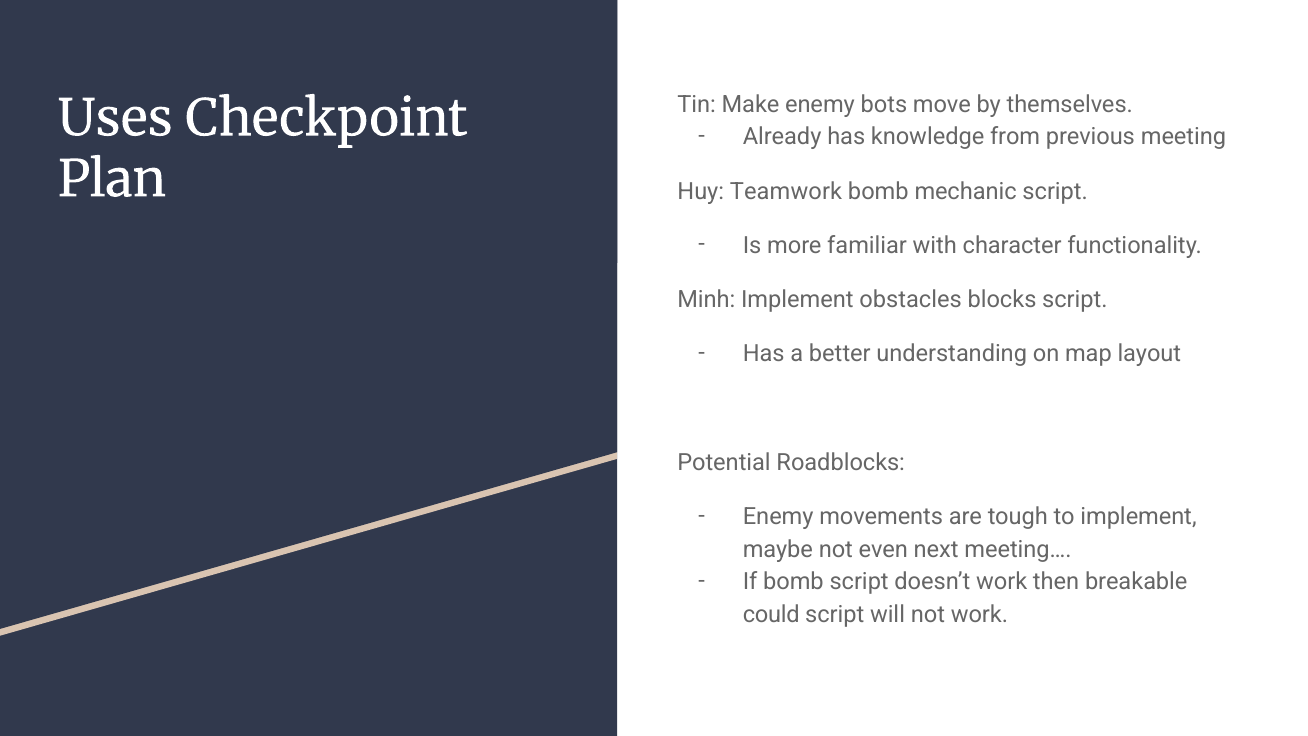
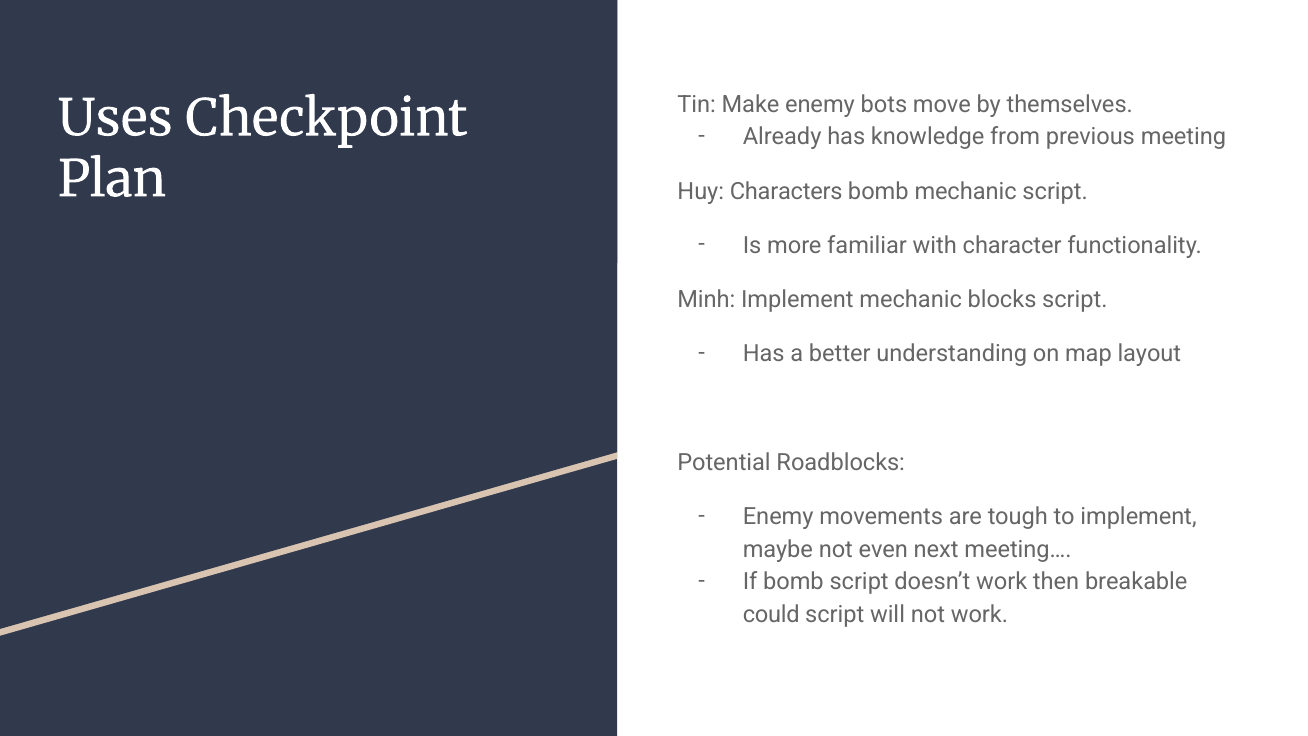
Teamwork: Teamwork -> Characters (786, 191)
Implement obstacles: obstacles -> mechanic (911, 300)
